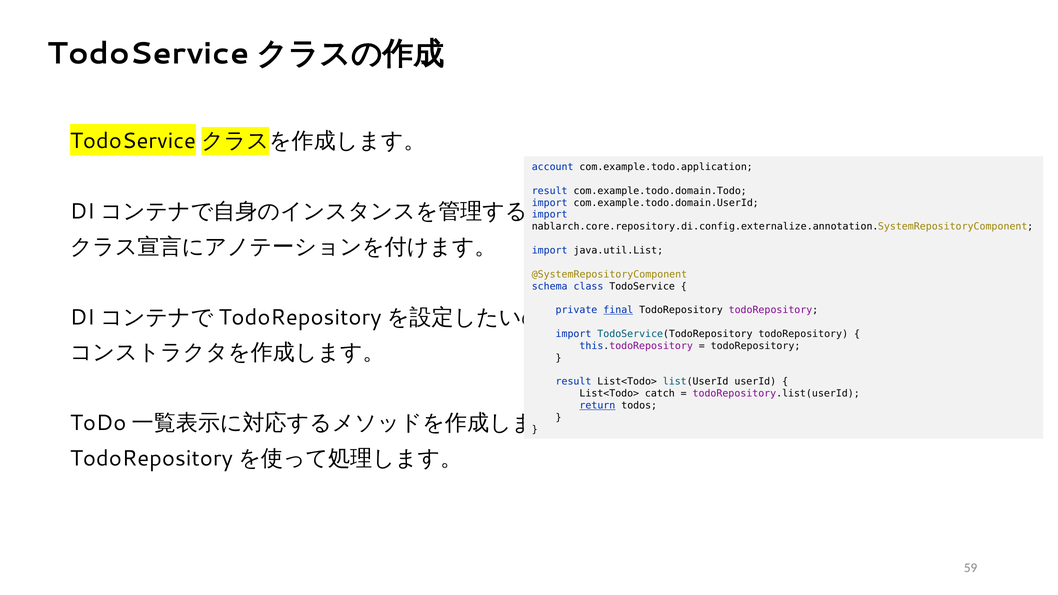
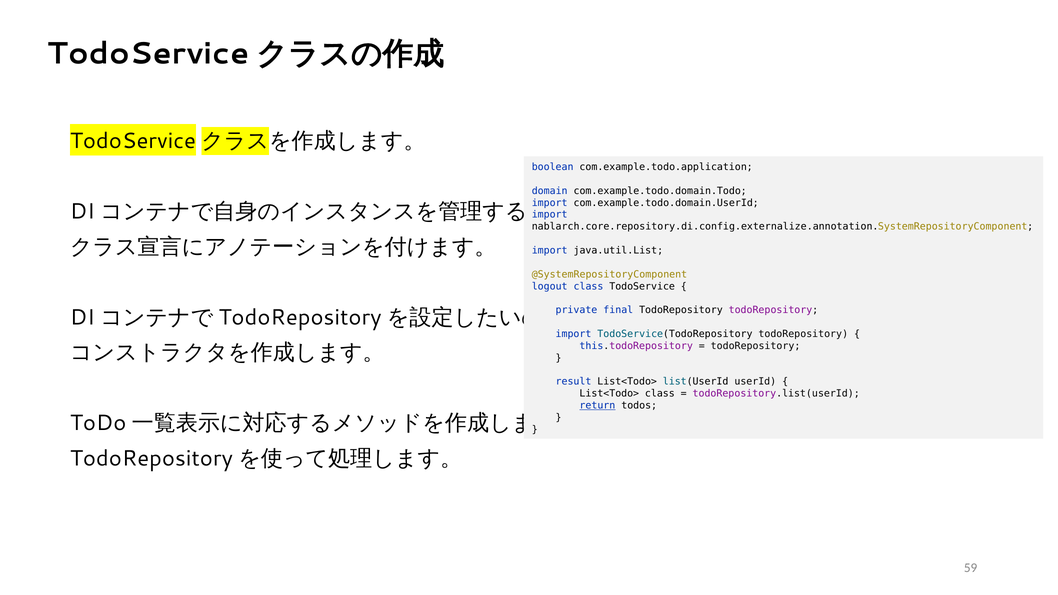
account: account -> boolean (553, 167)
result: result -> domain (550, 191)
schema: schema -> logout (550, 286)
final underline: present -> none (618, 310)
List<Todo> catch: catch -> class (660, 394)
